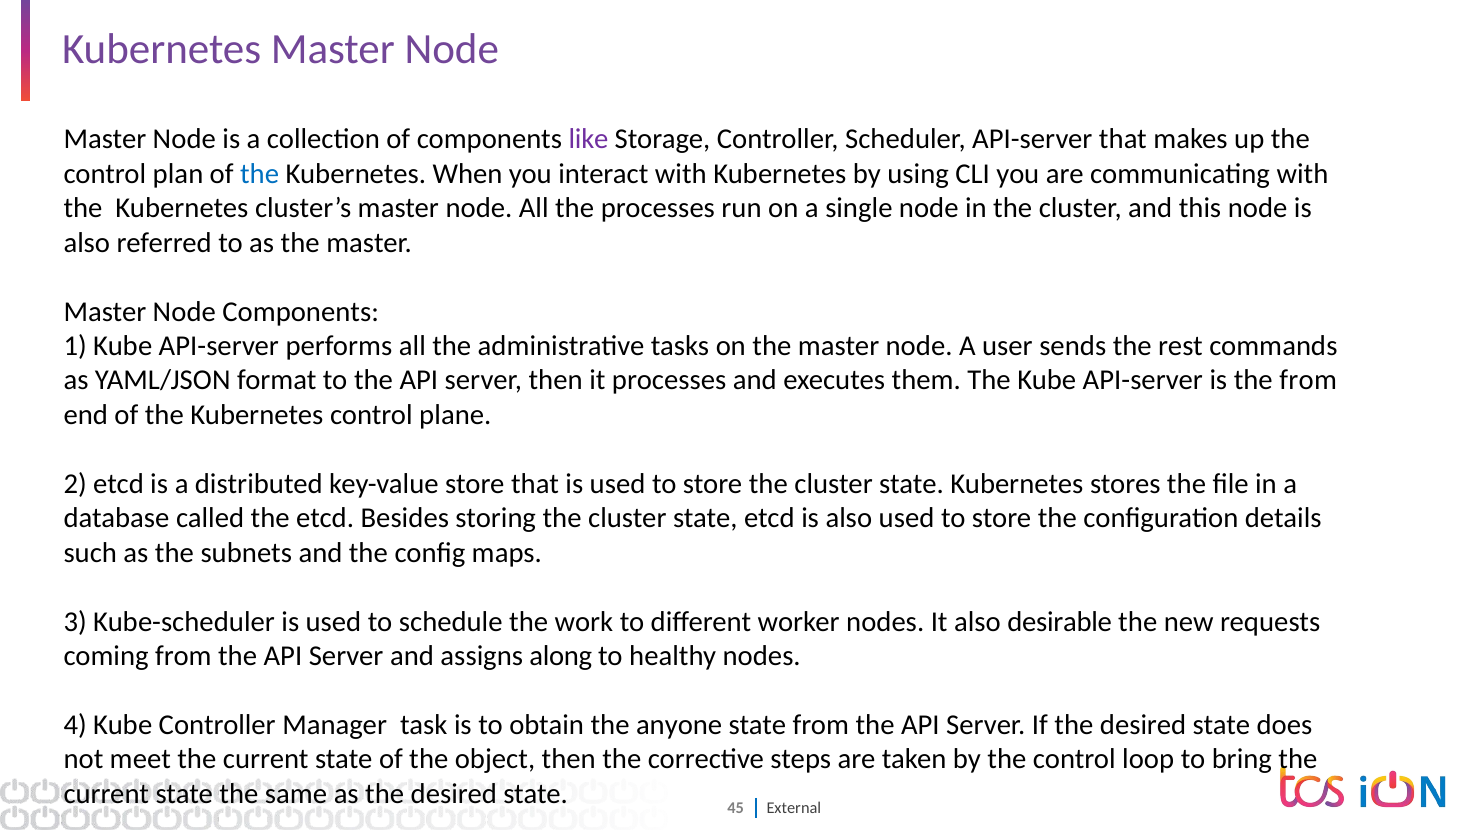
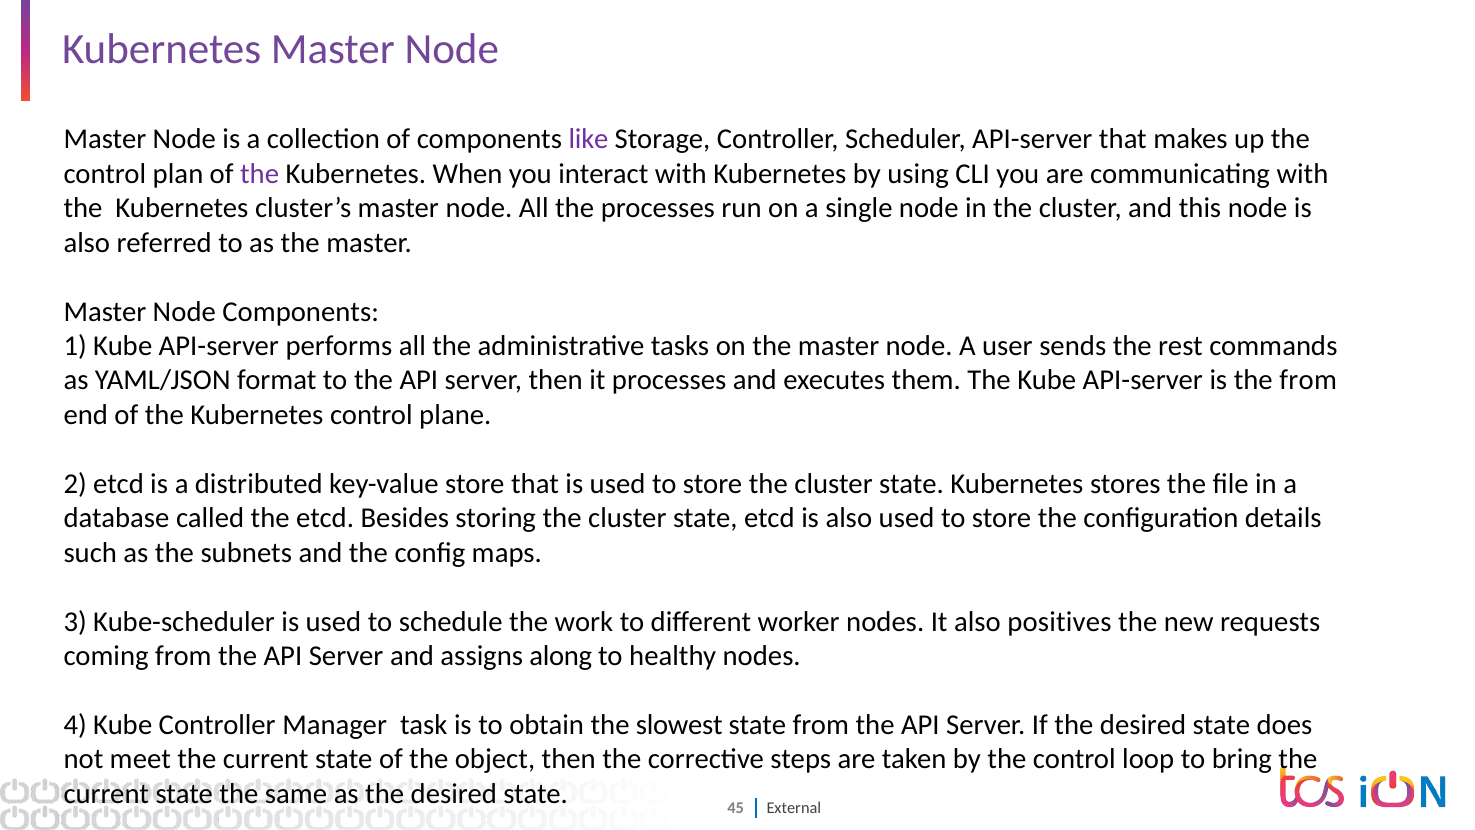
the colour: blue -> purple (260, 174)
desirable: desirable -> positives (1059, 621)
anyone: anyone -> slowest (679, 725)
